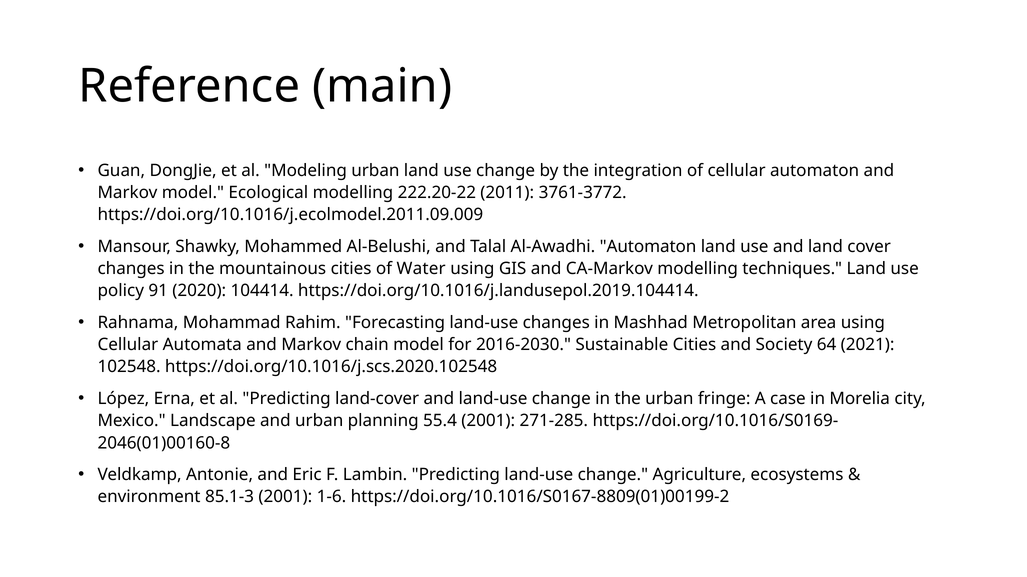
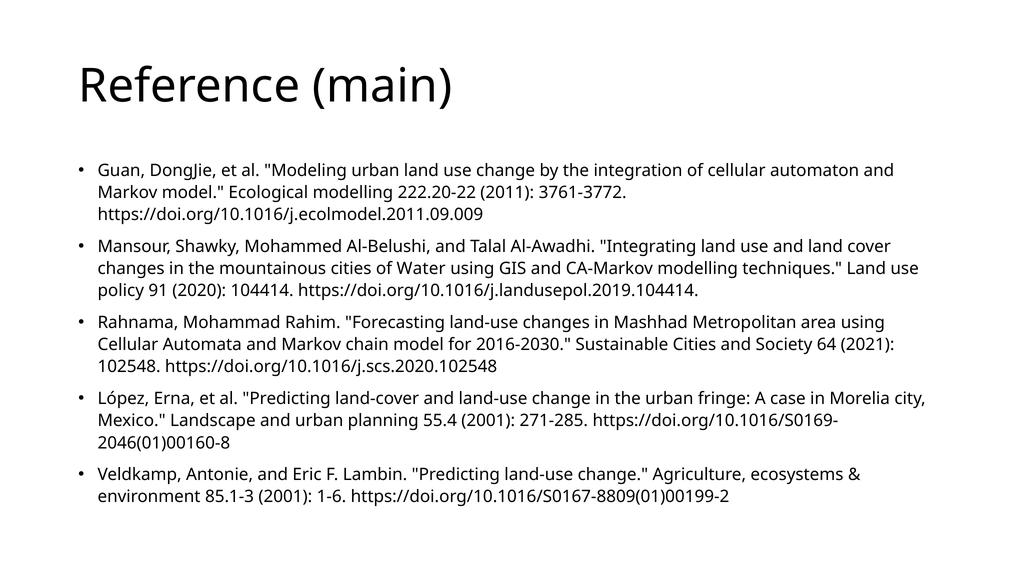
Al-Awadhi Automaton: Automaton -> Integrating (648, 247)
